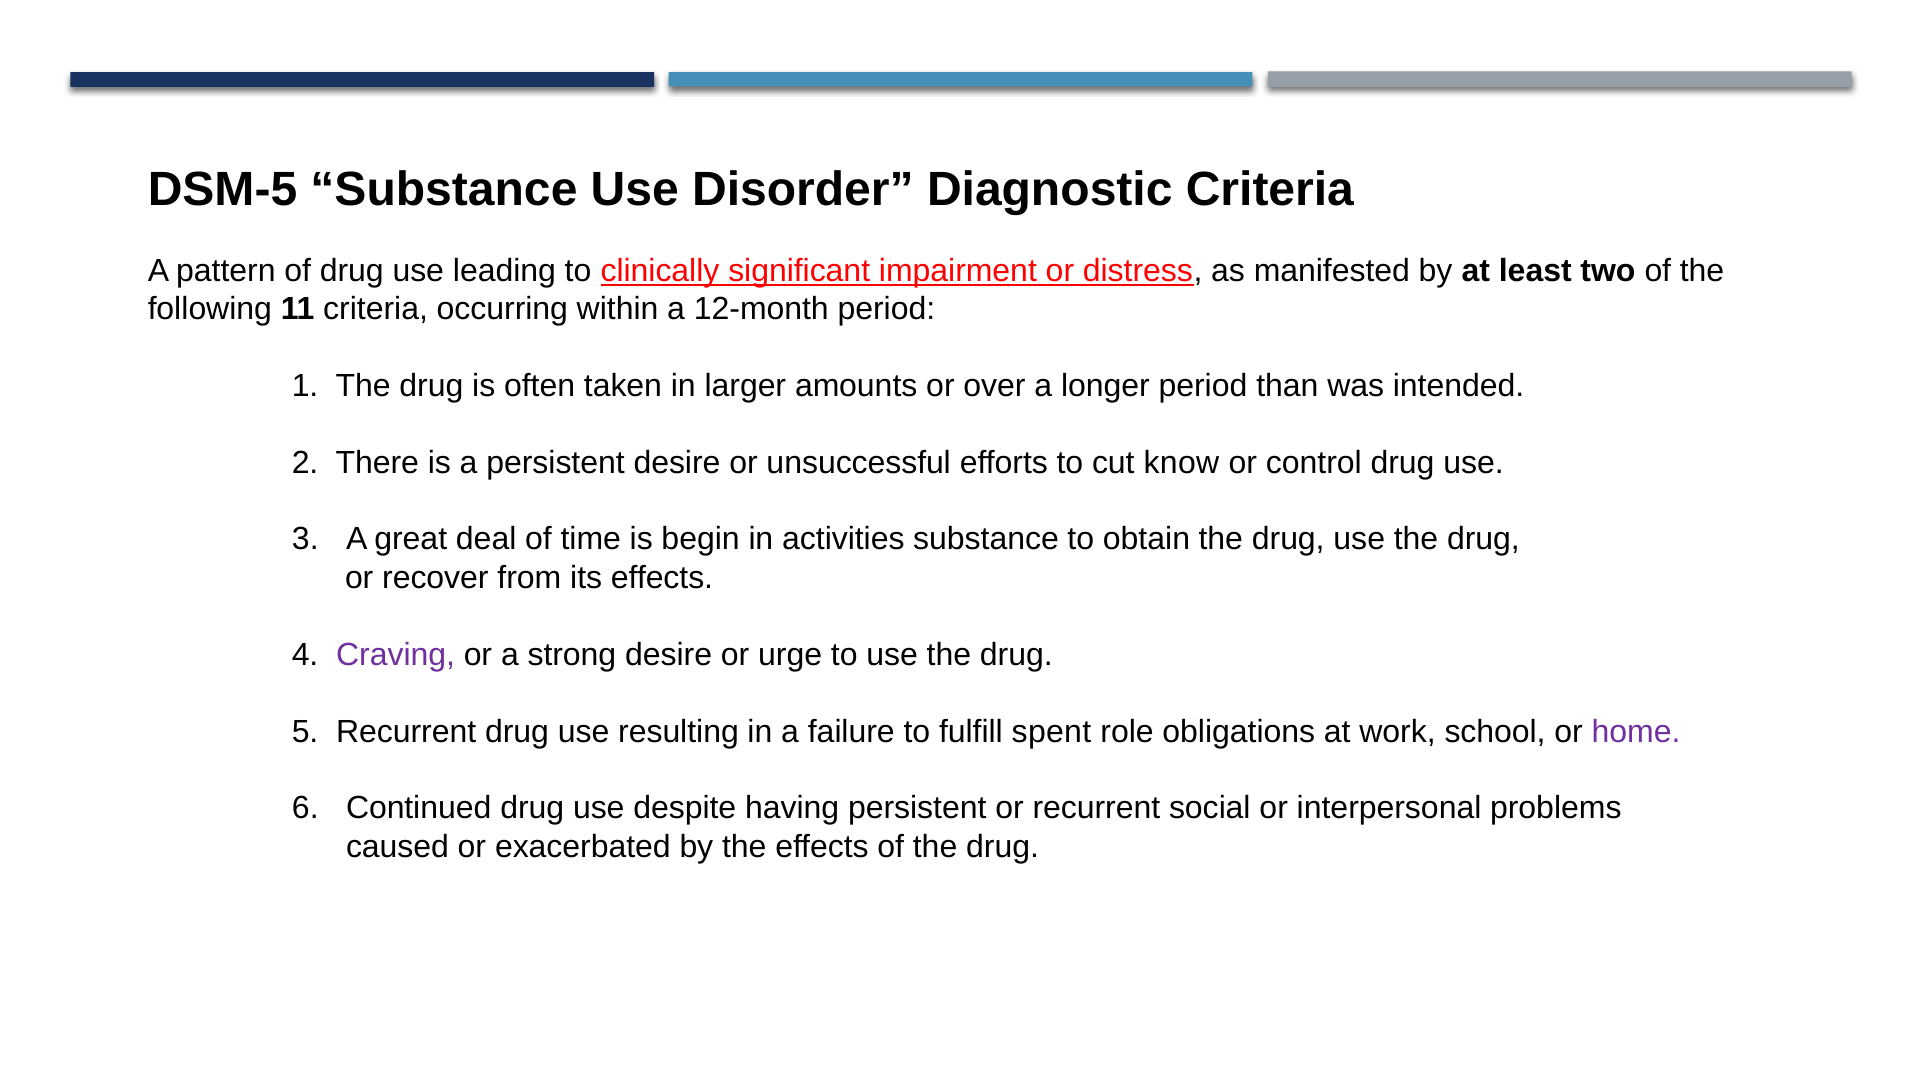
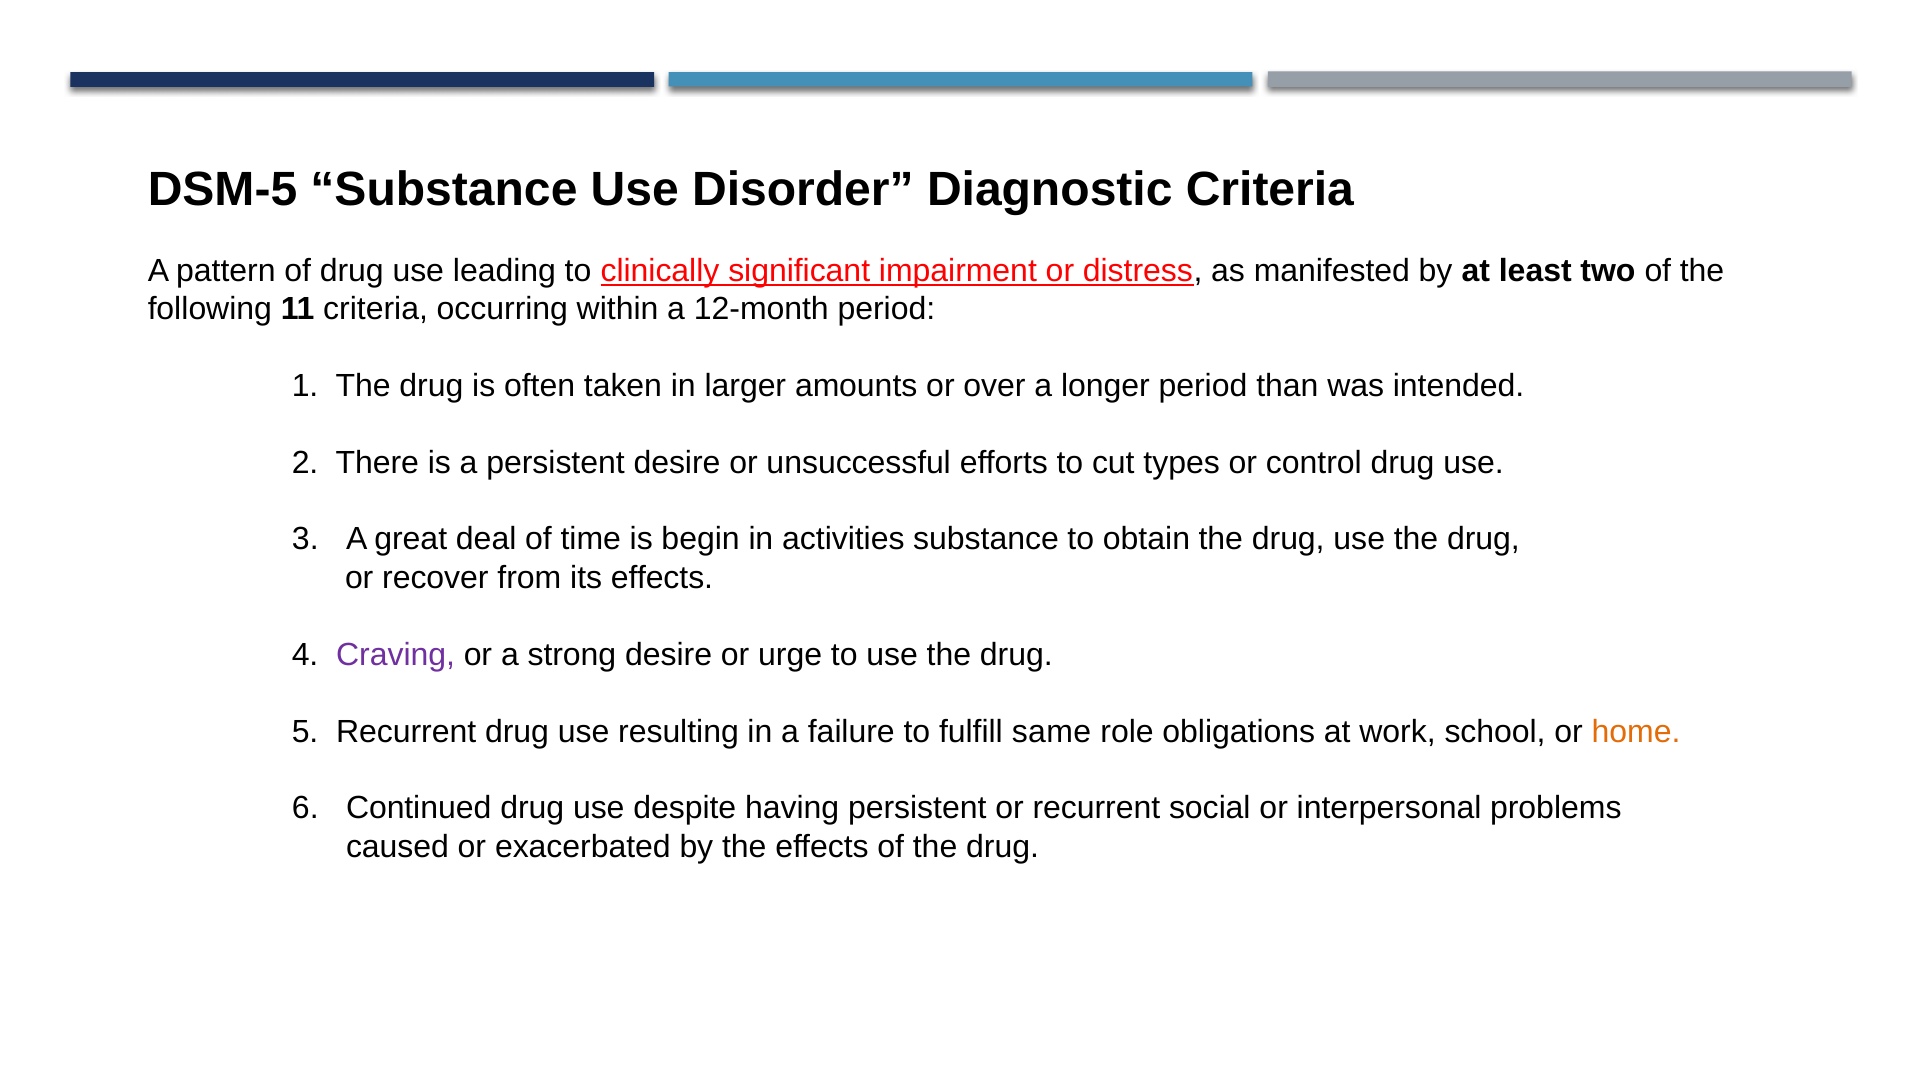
know: know -> types (1182, 463)
spent: spent -> same (1051, 732)
home colour: purple -> orange (1636, 732)
